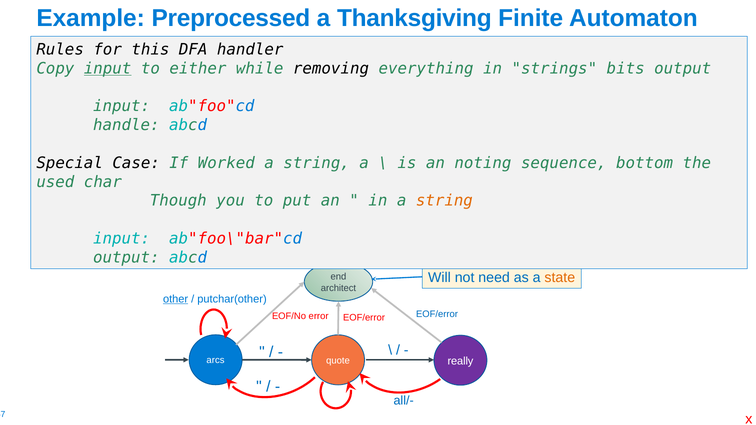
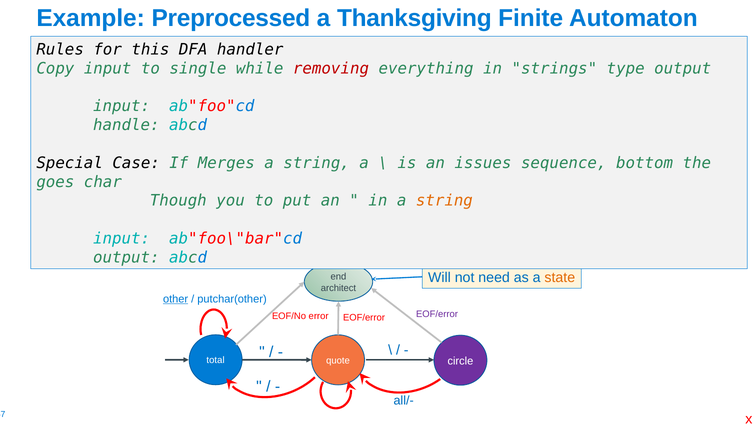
input underline: present -> none (108, 69)
either: either -> single (198, 69)
removing colour: black -> red (331, 69)
bits: bits -> type (626, 69)
Worked: Worked -> Merges (226, 163)
noting: noting -> issues (483, 163)
used: used -> goes (55, 182)
EOF/error colour: blue -> purple (437, 314)
arcs: arcs -> total (216, 361)
really: really -> circle (460, 361)
